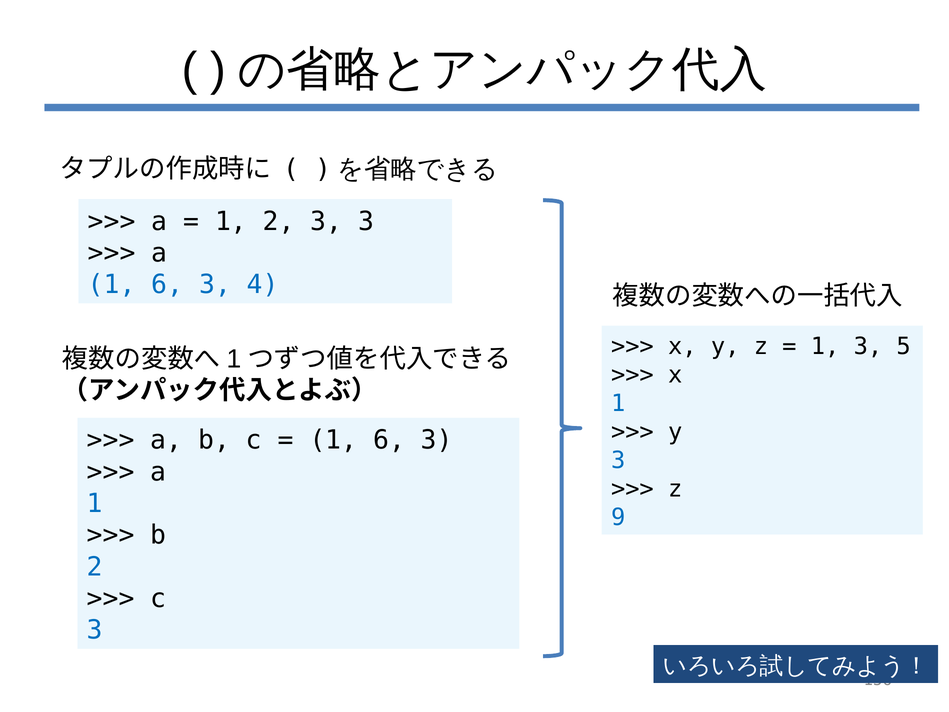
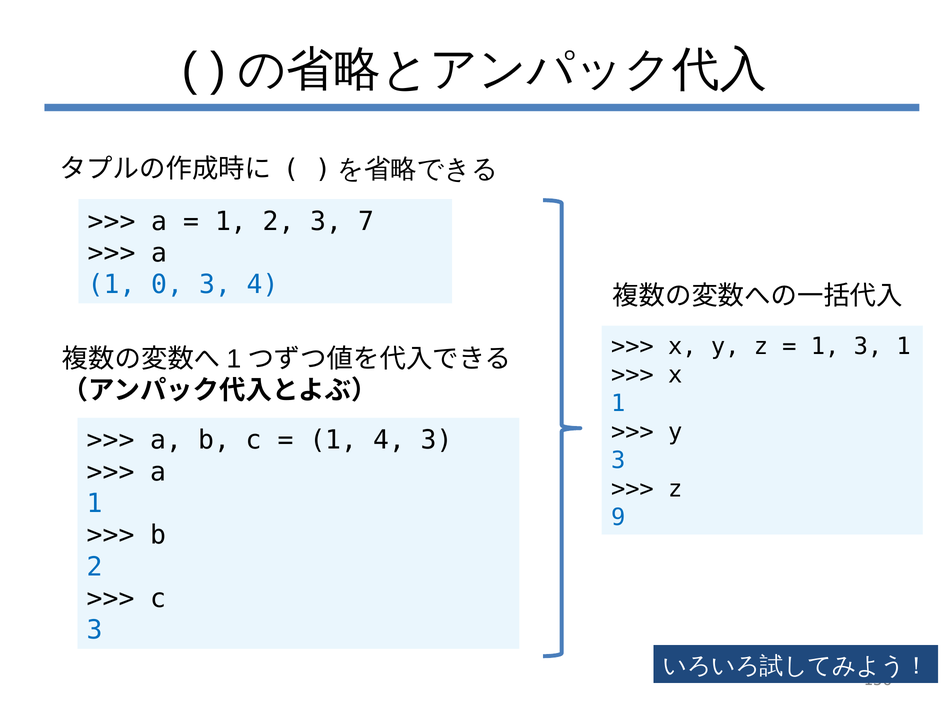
3 3: 3 -> 7 (366, 221)
6: 6 -> 0 (167, 285)
3 5: 5 -> 1 (904, 346)
6: 6 -> 4 (389, 440)
